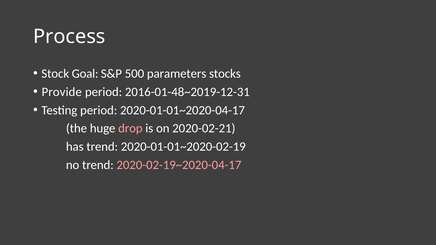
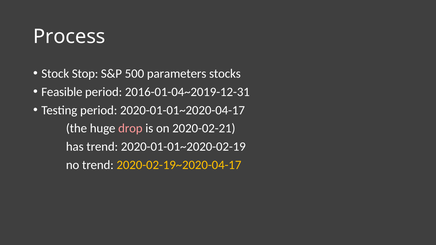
Goal: Goal -> Stop (85, 74)
Provide: Provide -> Feasible (62, 92)
2016-01-48~2019-12-31: 2016-01-48~2019-12-31 -> 2016-01-04~2019-12-31 (187, 92)
2020-02-19~2020-04-17 colour: pink -> yellow (179, 165)
